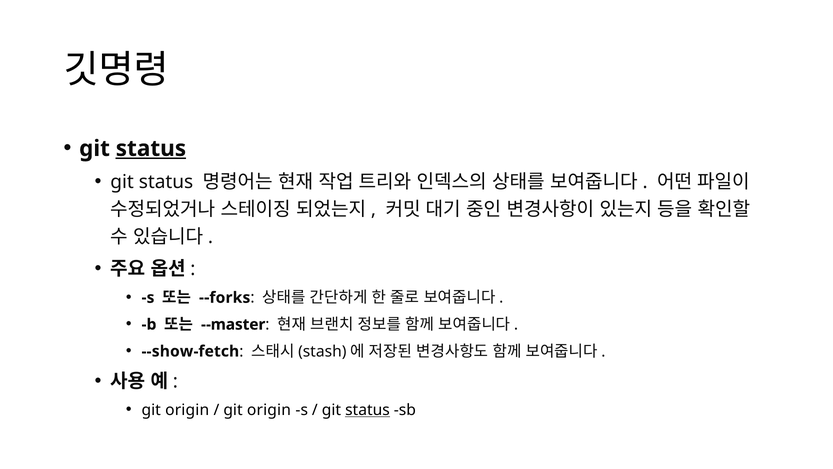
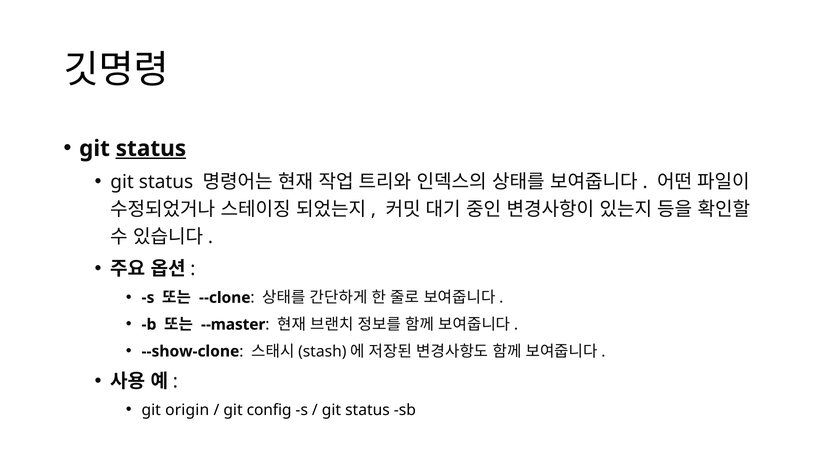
--forks: --forks -> --clone (225, 297)
--show-fetch: --show-fetch -> --show-clone (190, 351)
origin: origin -> config (269, 410)
status underline: present -> none (367, 410)
